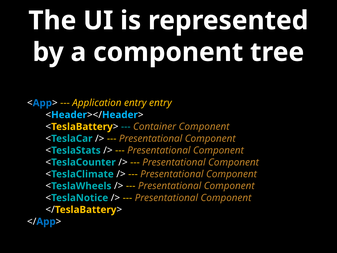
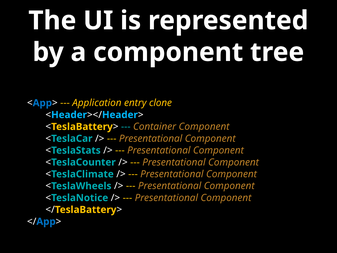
entry entry: entry -> clone (161, 103)
